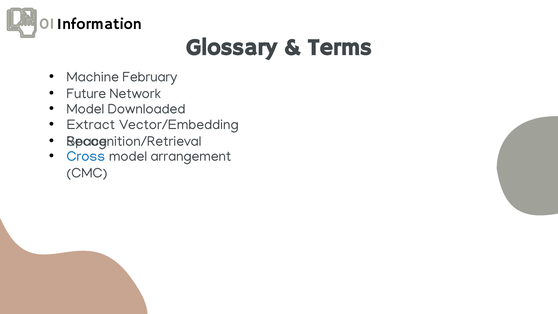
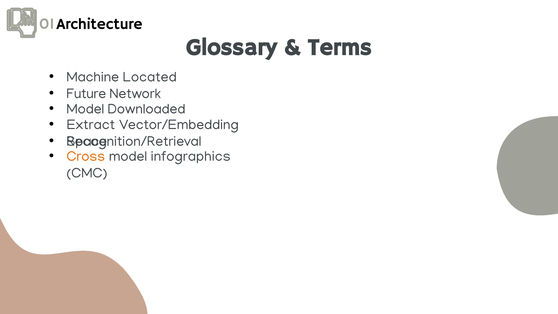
Information: Information -> Architecture (100, 24)
February: February -> Located (150, 77)
Cross colour: blue -> orange (86, 156)
arrangement: arrangement -> infographics (191, 156)
